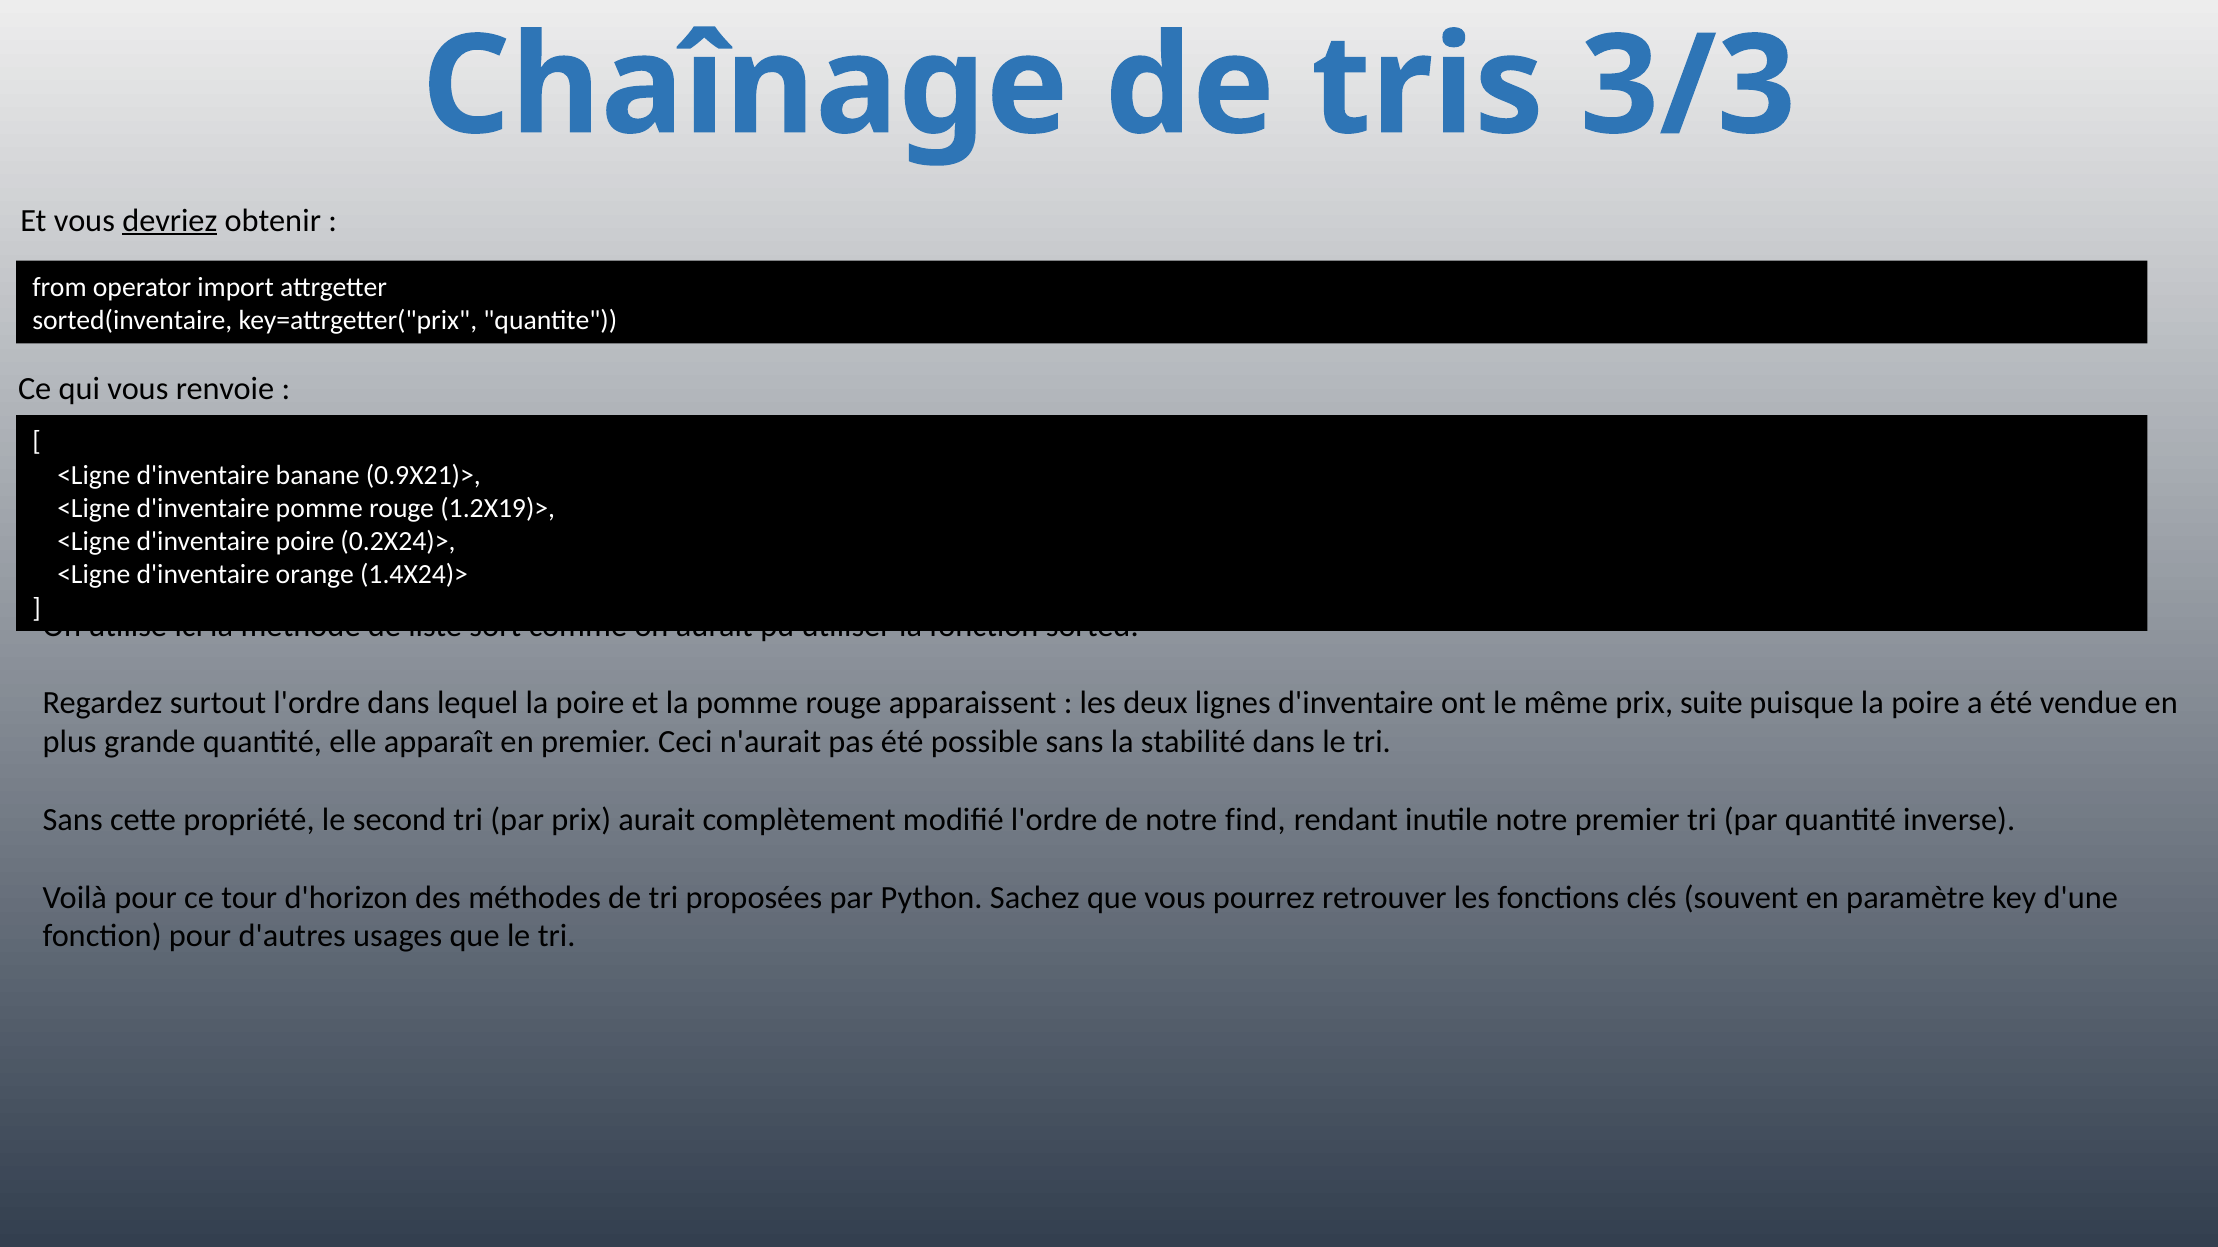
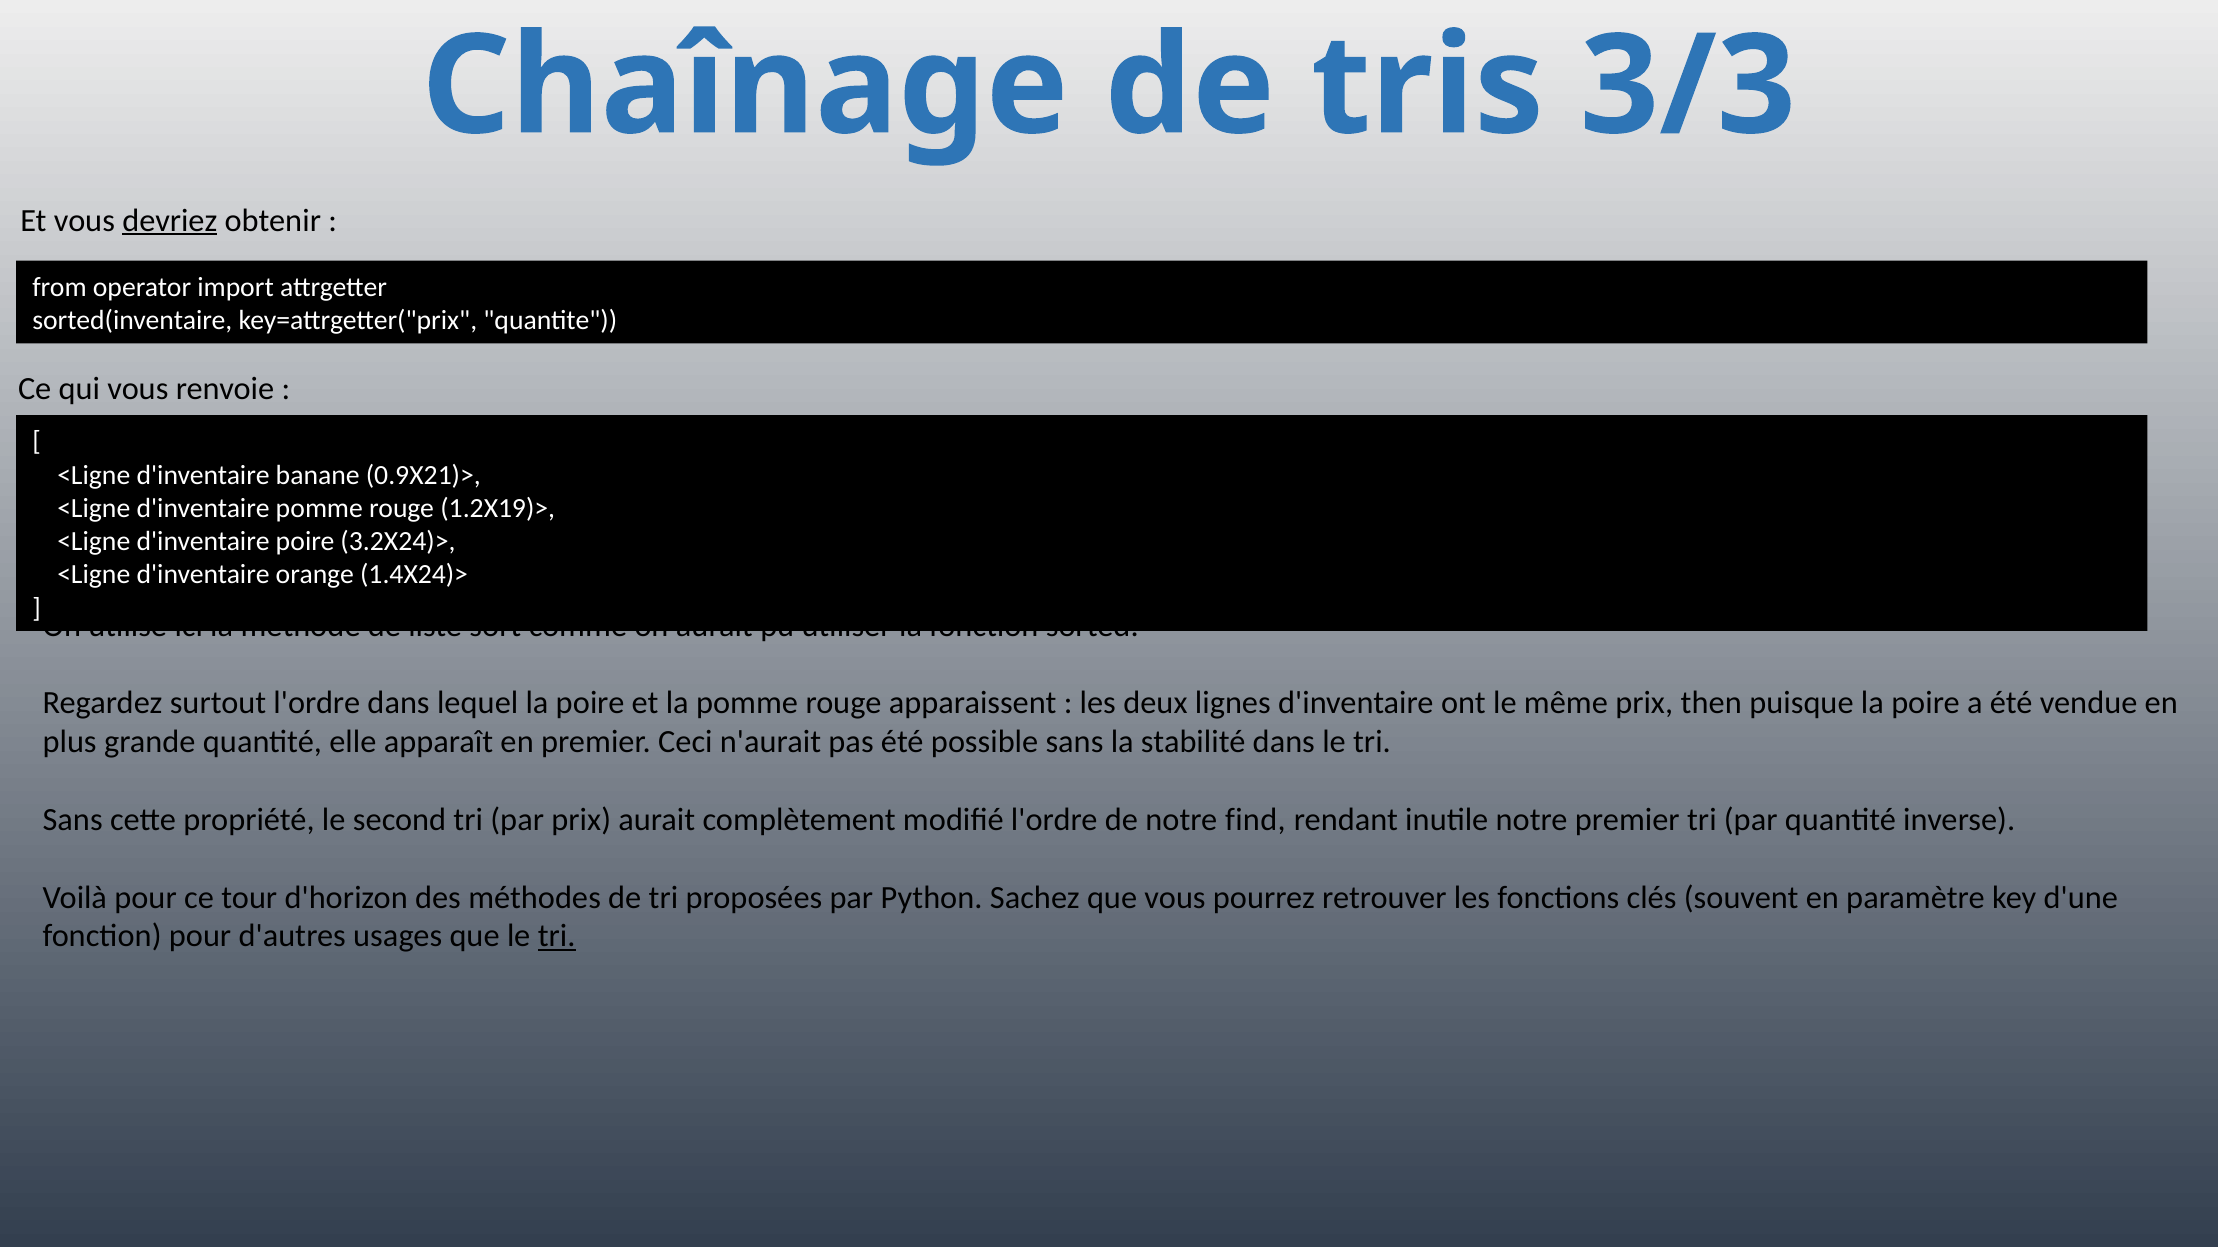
0.2X24)>: 0.2X24)> -> 3.2X24)> (398, 542)
suite: suite -> then (1711, 704)
tri underline: none -> present (557, 937)
